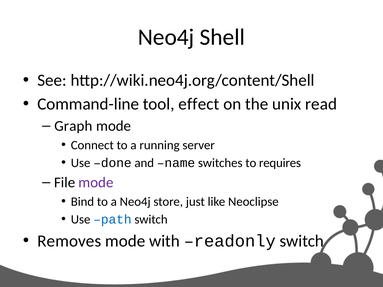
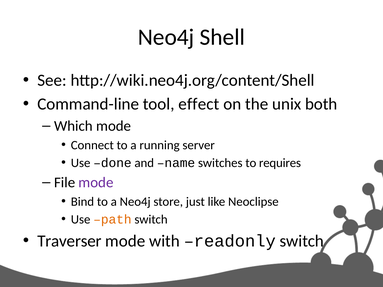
read: read -> both (321, 104)
Graph: Graph -> Which (73, 126)
path colour: blue -> orange (112, 220)
Removes: Removes -> Traverser (69, 241)
